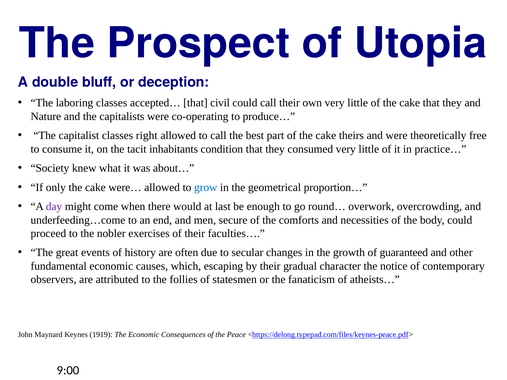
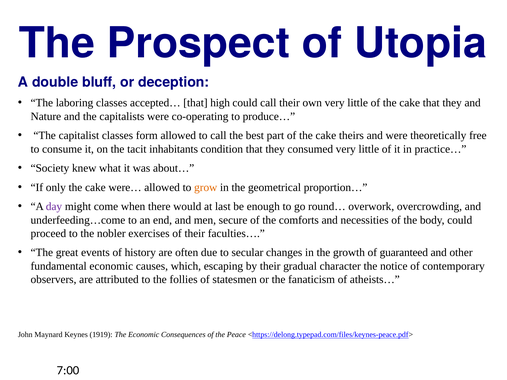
civil: civil -> high (220, 103)
right: right -> form (147, 136)
grow colour: blue -> orange (206, 187)
9:00: 9:00 -> 7:00 (68, 371)
